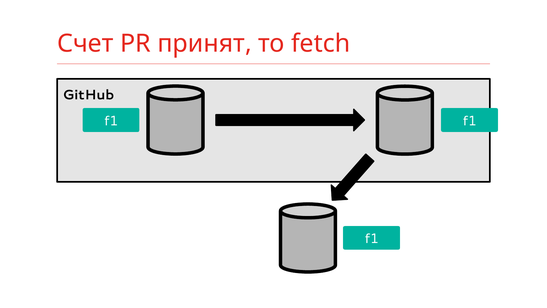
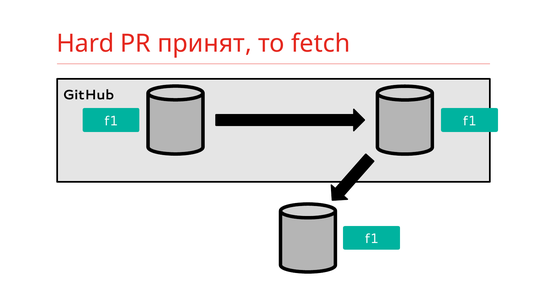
Счет: Счет -> Hard (85, 44)
